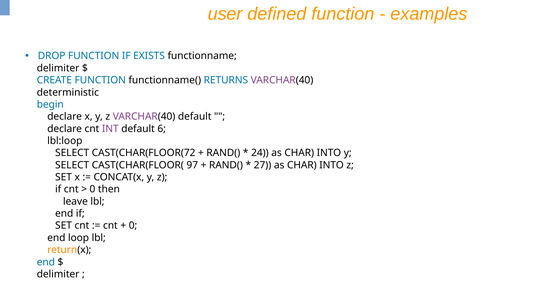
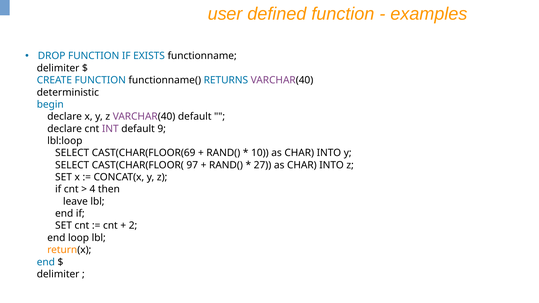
6: 6 -> 9 (162, 129)
CAST(CHAR(FLOOR(72: CAST(CHAR(FLOOR(72 -> CAST(CHAR(FLOOR(69 (144, 153)
24: 24 -> 10 (260, 153)
0: 0 -> 4 (92, 189)
0: 0 -> 2 (133, 226)
